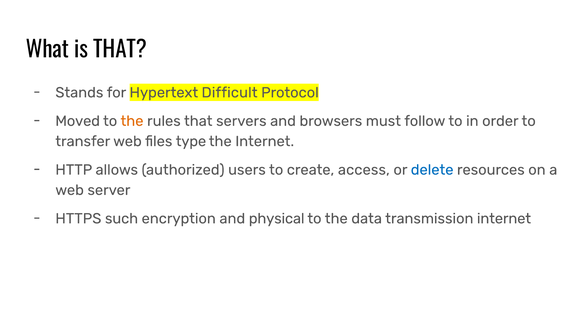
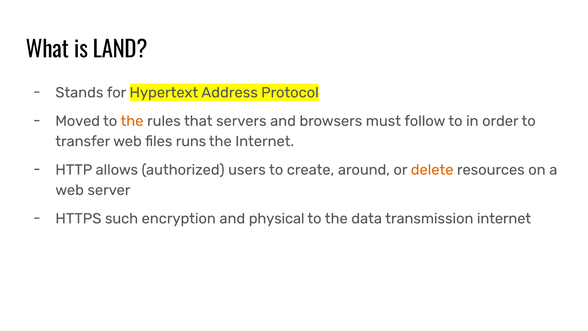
is THAT: THAT -> LAND (120, 50)
Difficult: Difficult -> Address (230, 92)
type: type -> runs (191, 141)
access: access -> around (364, 170)
delete colour: blue -> orange (432, 170)
